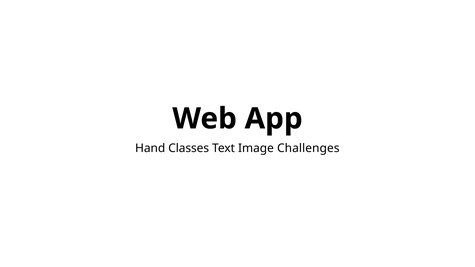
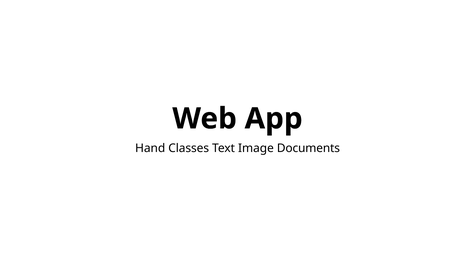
Challenges: Challenges -> Documents (308, 148)
